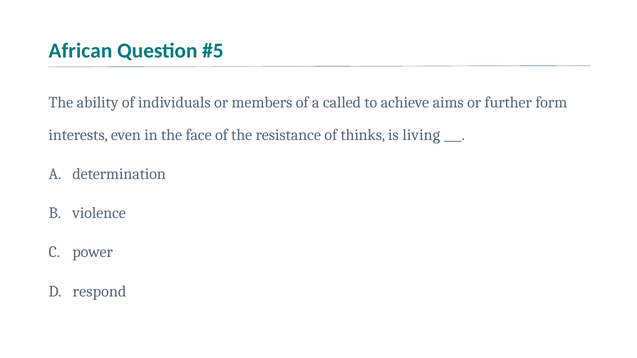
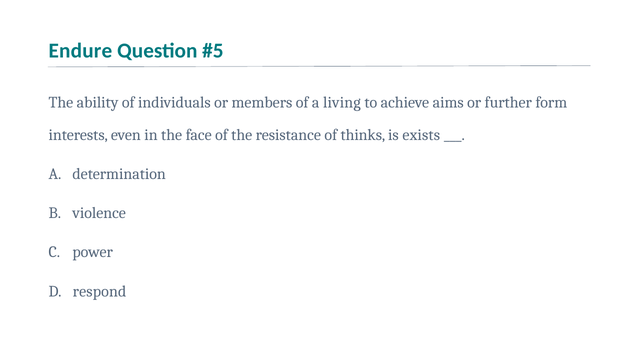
African: African -> Endure (80, 51)
called: called -> living (342, 103)
living: living -> exists (421, 135)
